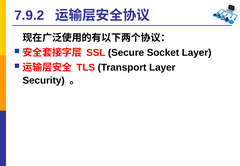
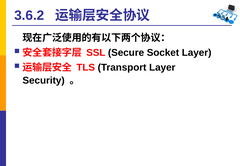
7.9.2: 7.9.2 -> 3.6.2 (29, 15)
